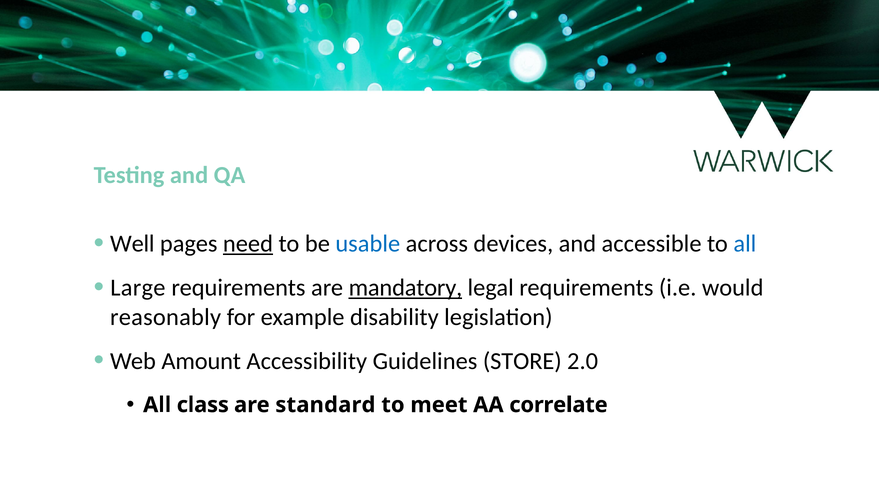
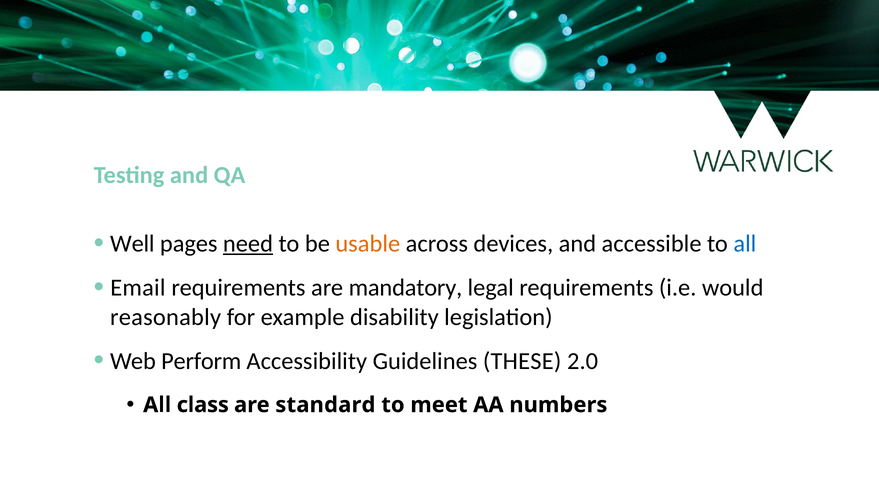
usable colour: blue -> orange (368, 244)
Large: Large -> Email (138, 288)
mandatory underline: present -> none (405, 288)
Amount: Amount -> Perform (201, 361)
STORE: STORE -> THESE (522, 361)
correlate: correlate -> numbers (558, 405)
